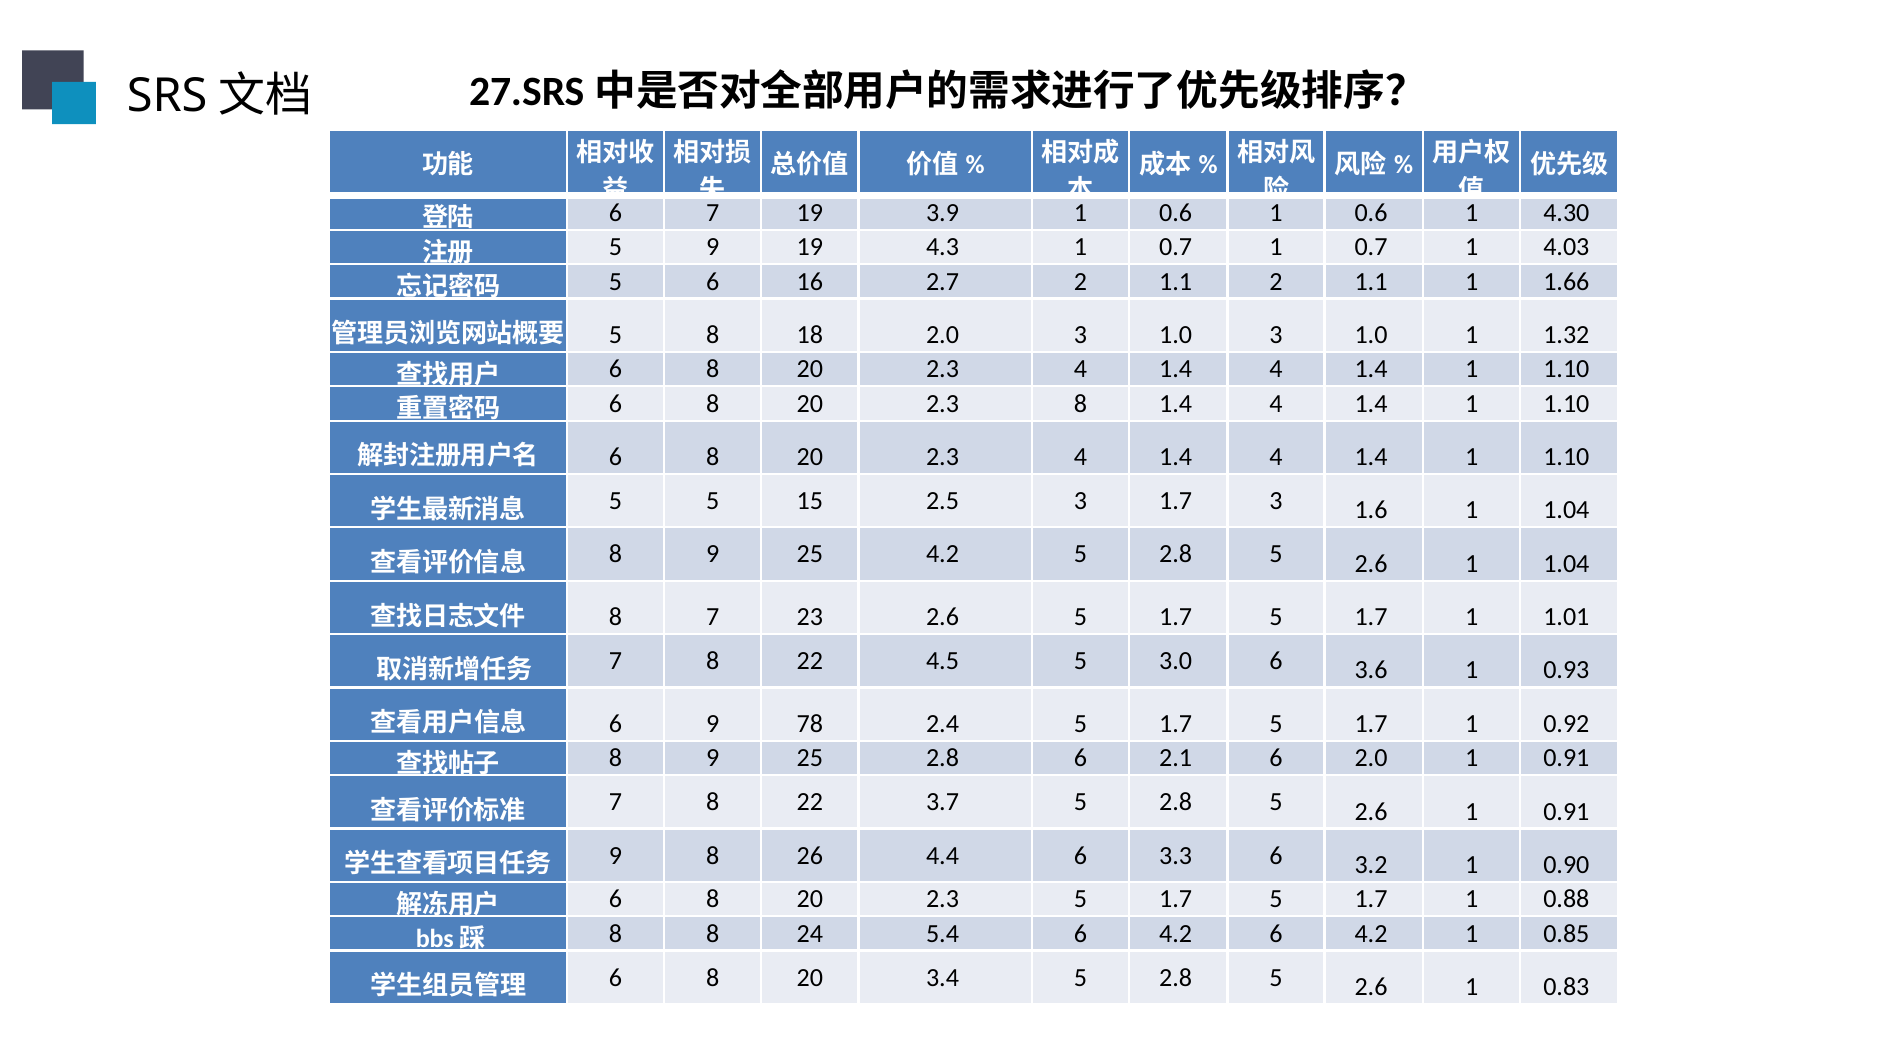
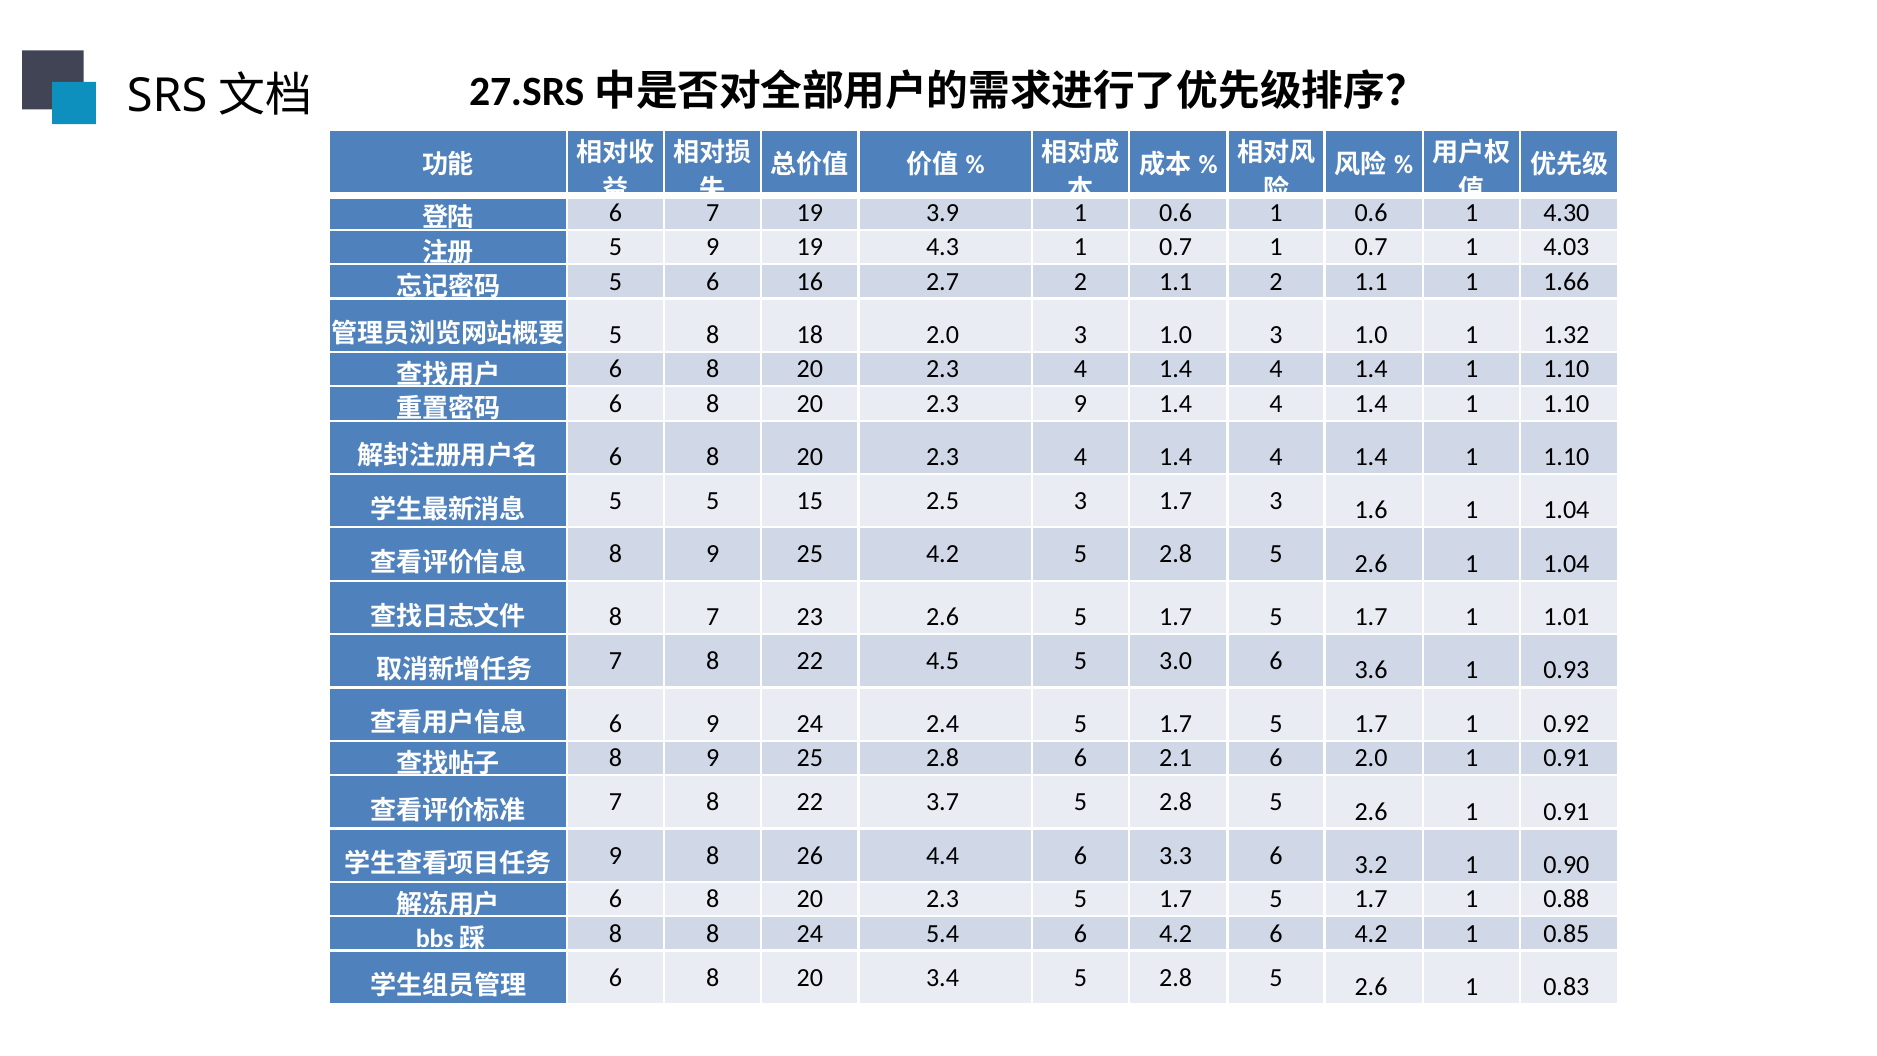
2.3 8: 8 -> 9 (1081, 404)
9 78: 78 -> 24 (810, 724)
